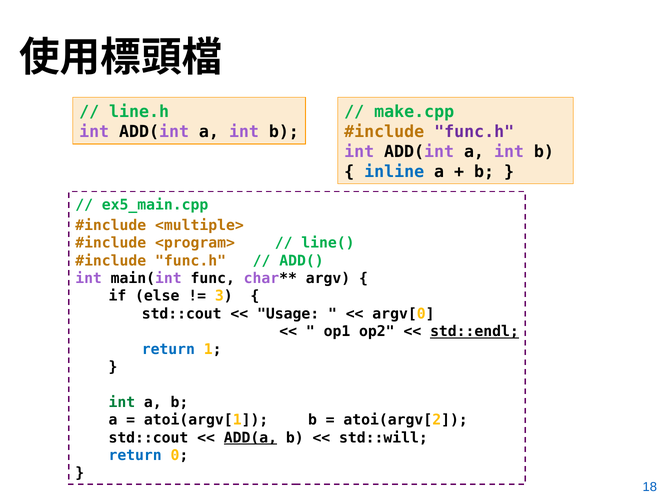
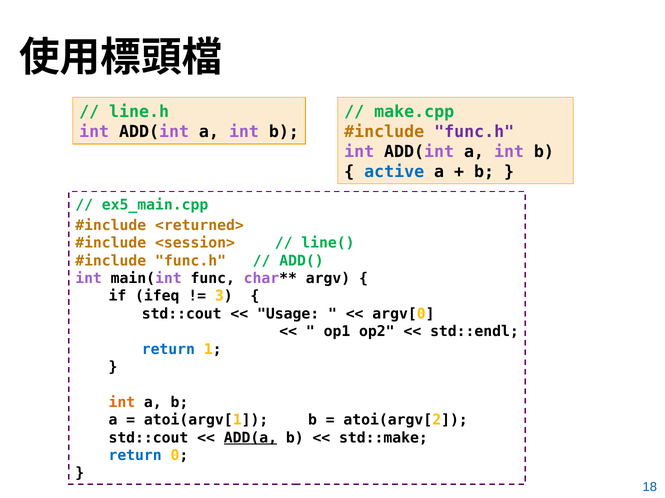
inline: inline -> active (394, 172)
<multiple>: <multiple> -> <returned> (199, 226)
<program>: <program> -> <session> (195, 243)
else: else -> ifeq (157, 297)
std::endl underline: present -> none (474, 332)
int colour: green -> orange (122, 403)
std::will: std::will -> std::make (383, 438)
